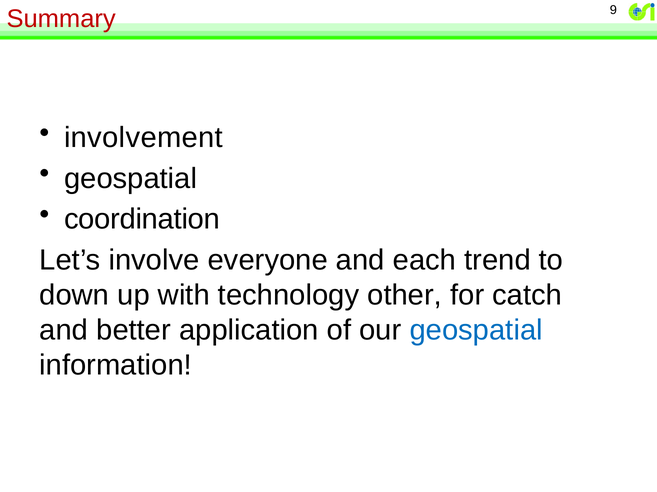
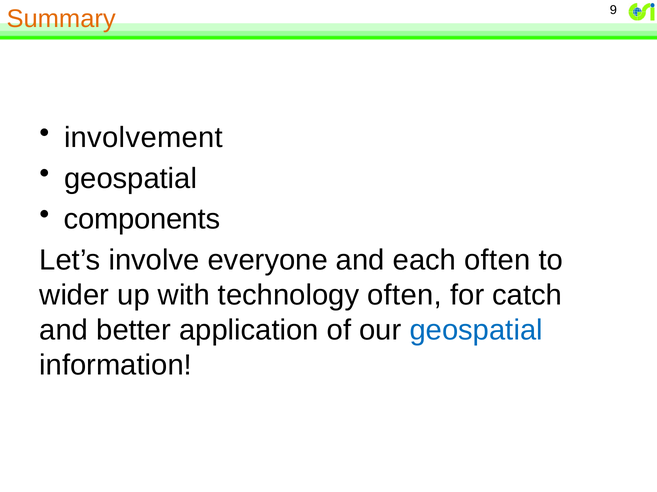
Summary colour: red -> orange (61, 19)
coordination: coordination -> components (142, 220)
each trend: trend -> often (497, 261)
down: down -> wider (74, 296)
technology other: other -> often (405, 296)
